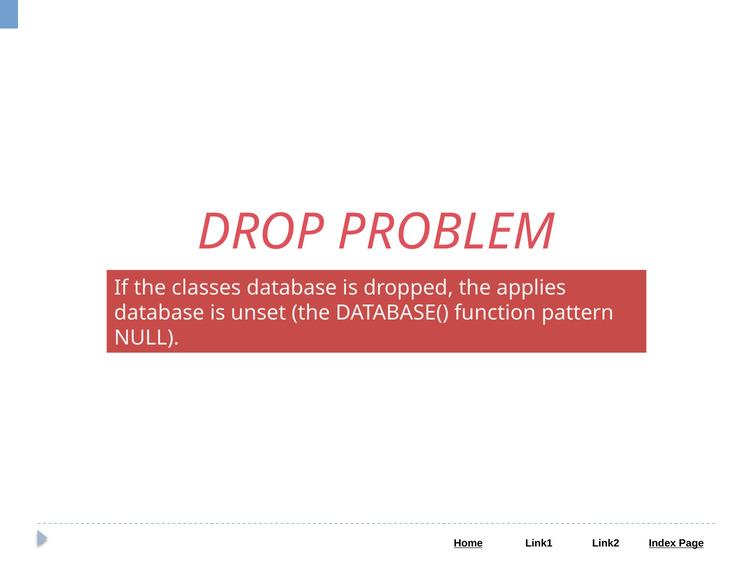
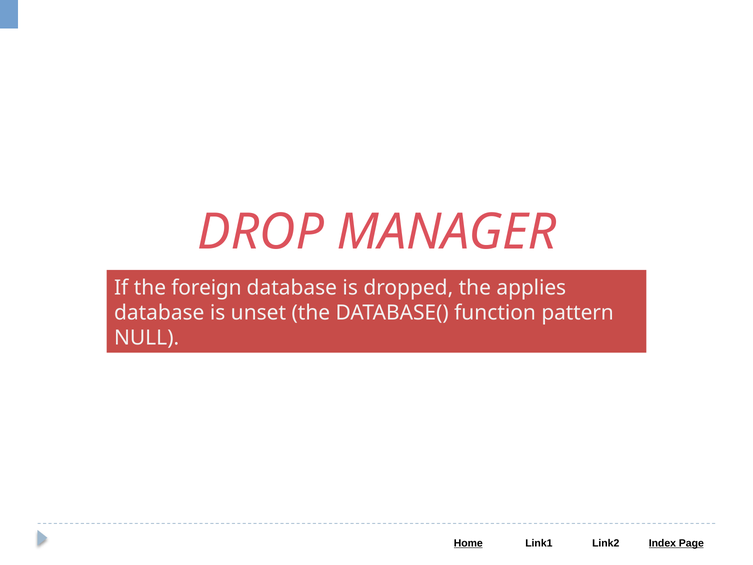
PROBLEM: PROBLEM -> MANAGER (447, 232)
classes: classes -> foreign (206, 288)
